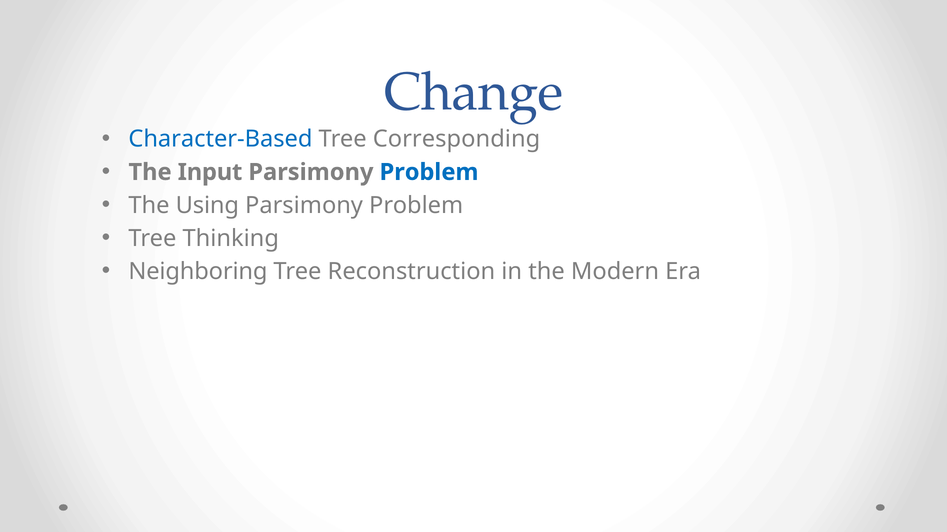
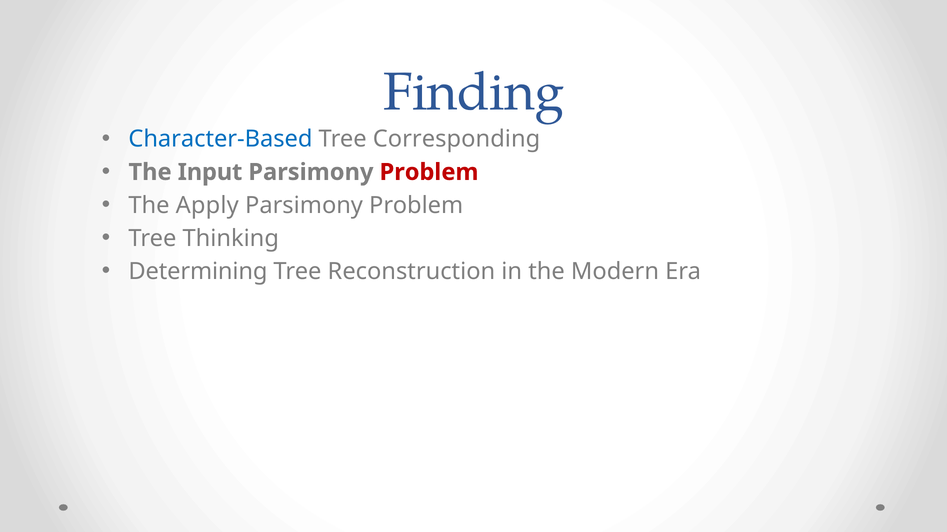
Change: Change -> Finding (474, 92)
Problem colour: blue -> red (429, 172)
Using: Using -> Apply (207, 205)
Neighboring: Neighboring -> Determining (198, 272)
